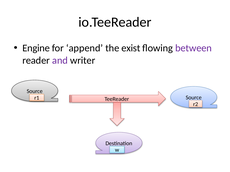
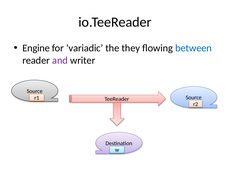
append: append -> variadic (85, 48)
exist: exist -> they (131, 48)
between colour: purple -> blue (194, 48)
